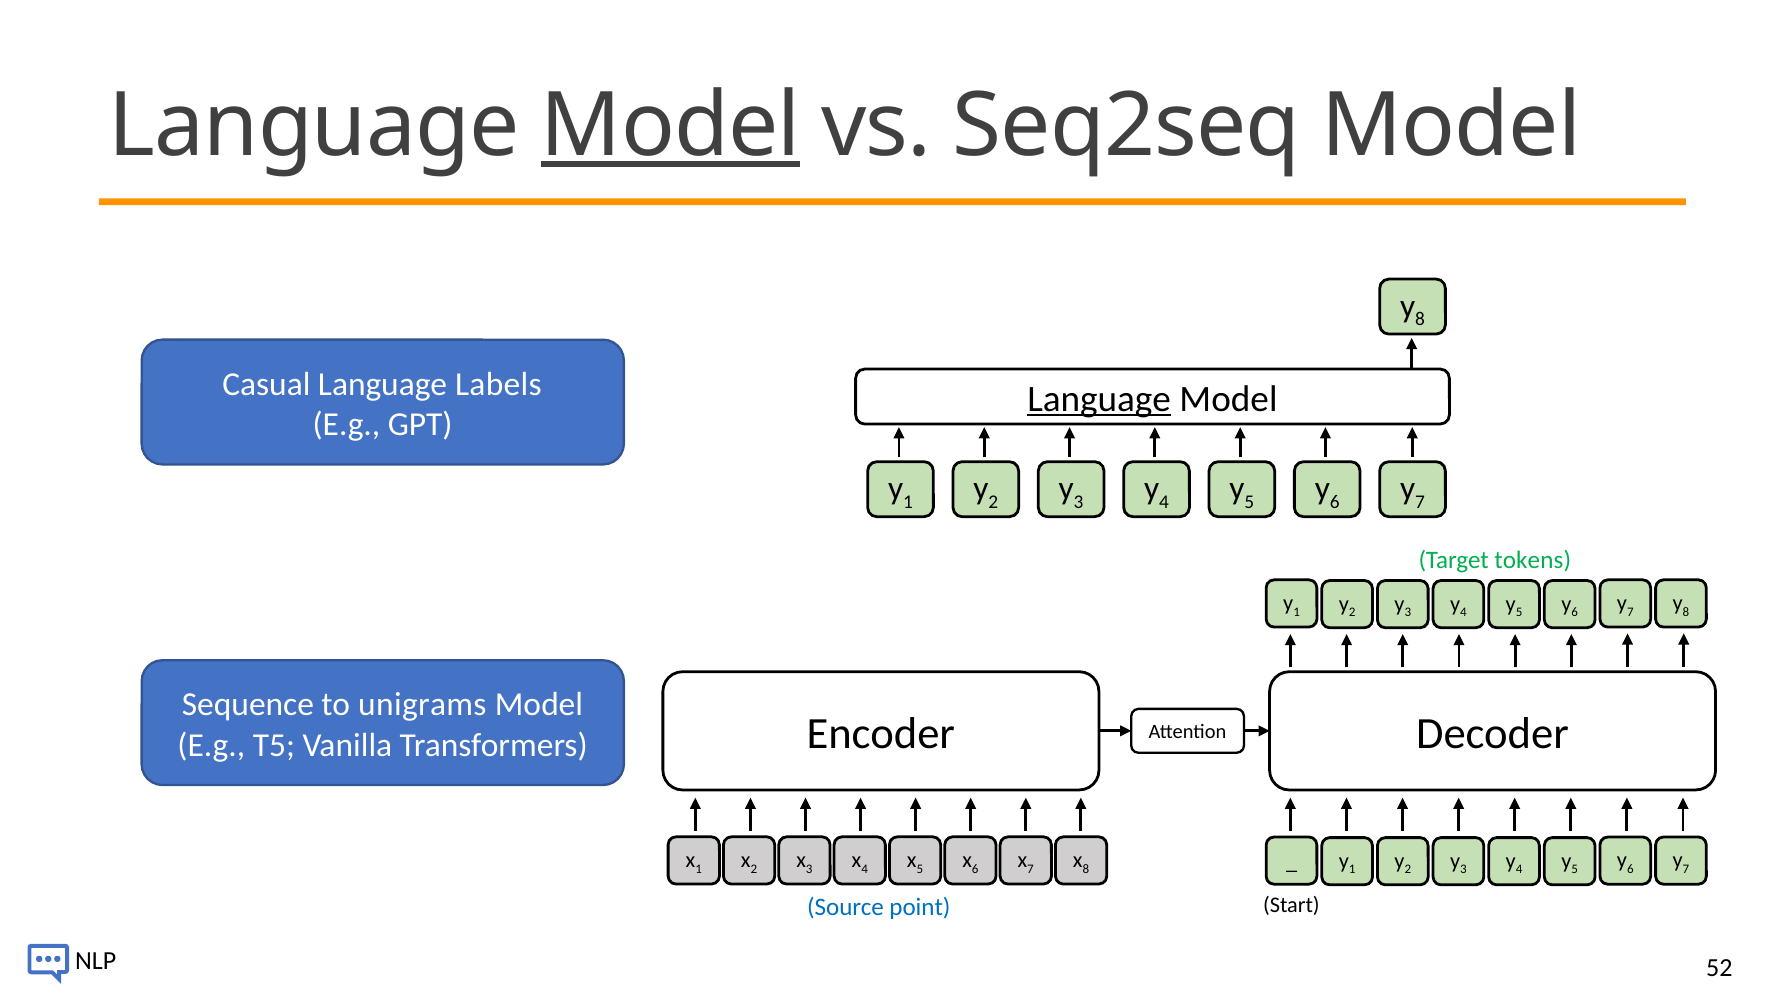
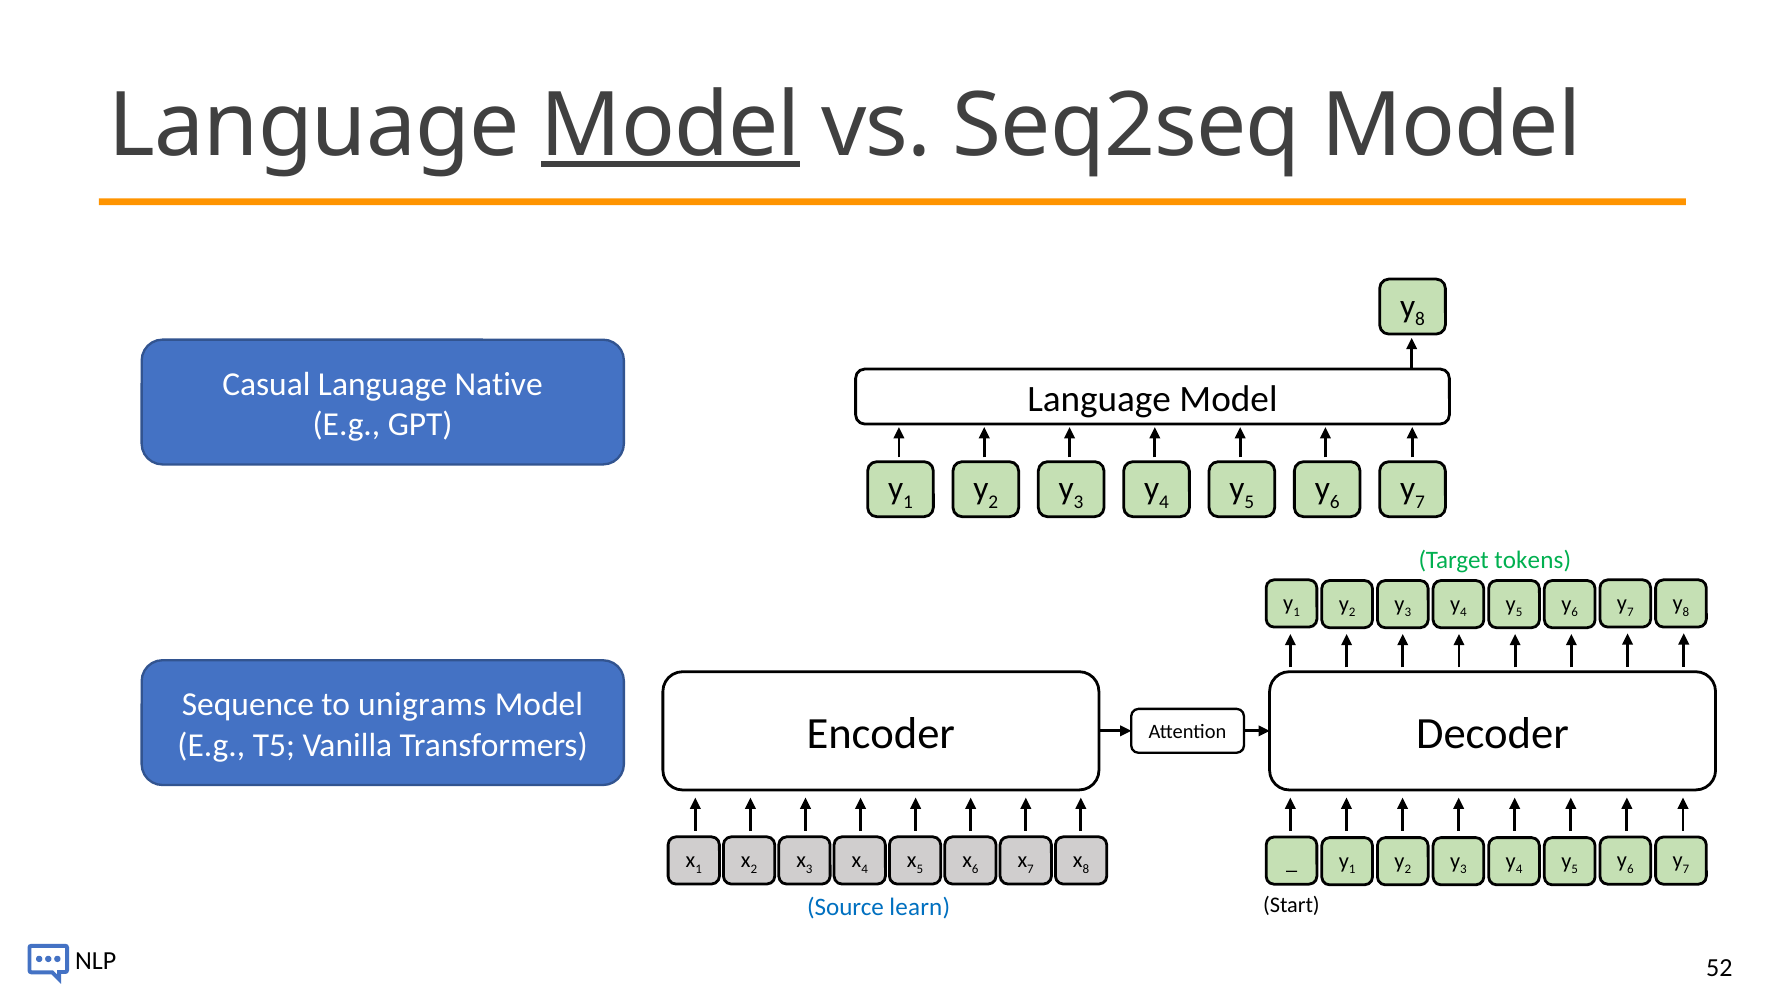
Labels: Labels -> Native (499, 384)
Language underline: present -> none (1099, 399)
point: point -> learn (920, 908)
